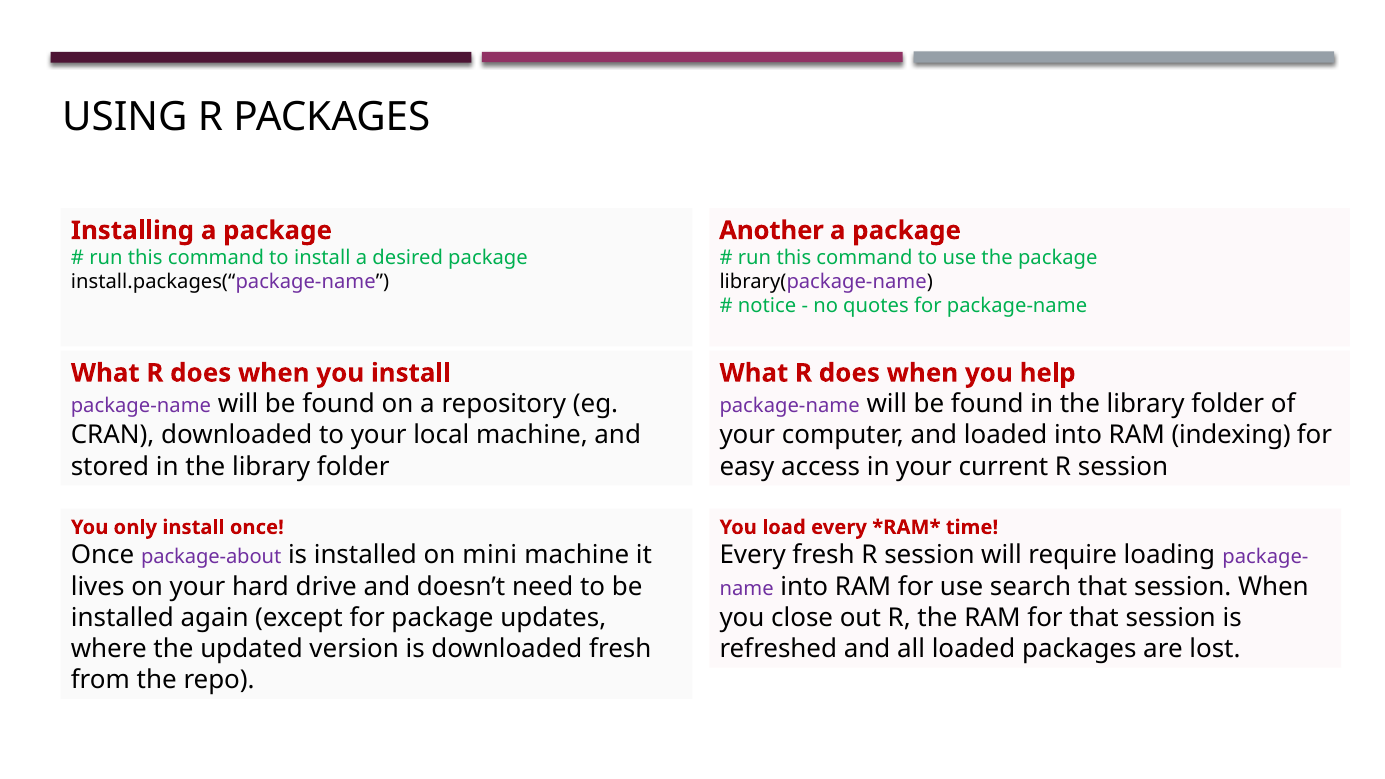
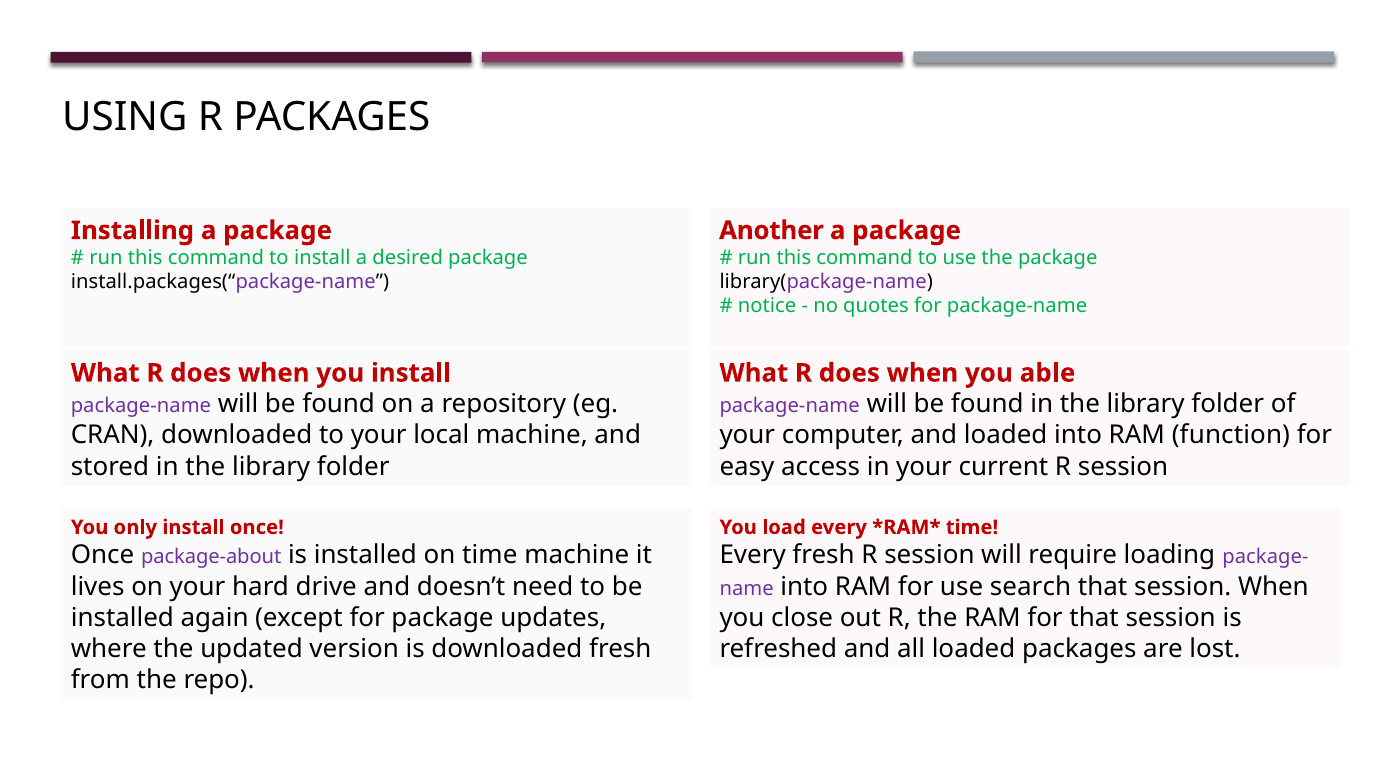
help: help -> able (1048, 373)
indexing: indexing -> function (1231, 435)
on mini: mini -> time (490, 555)
